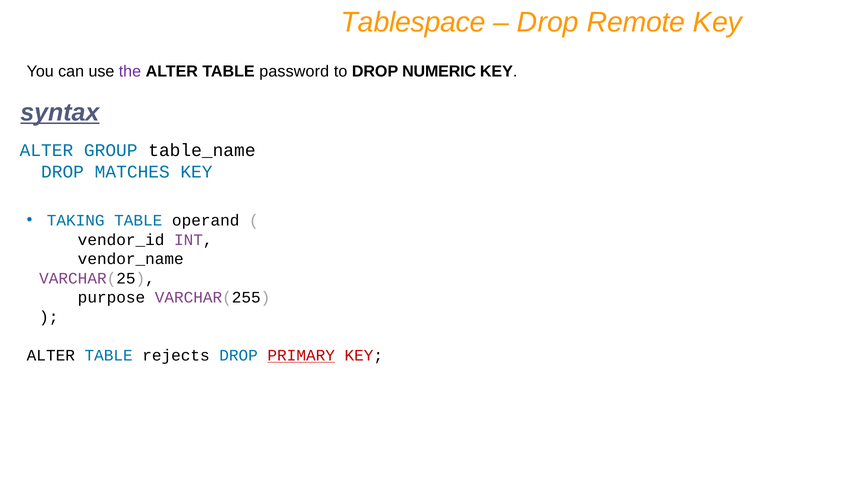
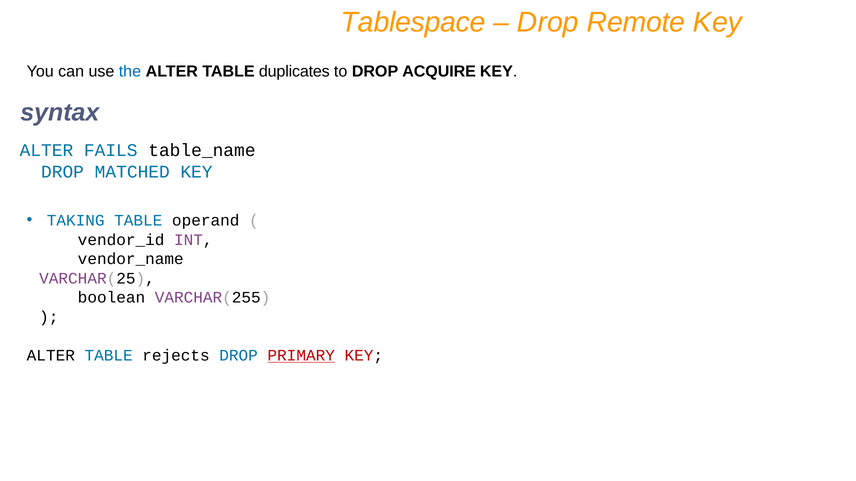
the colour: purple -> blue (130, 71)
password: password -> duplicates (294, 71)
NUMERIC: NUMERIC -> ACQUIRE (439, 71)
syntax underline: present -> none (60, 113)
GROUP: GROUP -> FAILS (111, 151)
MATCHES: MATCHES -> MATCHED (132, 172)
purpose: purpose -> boolean (111, 298)
